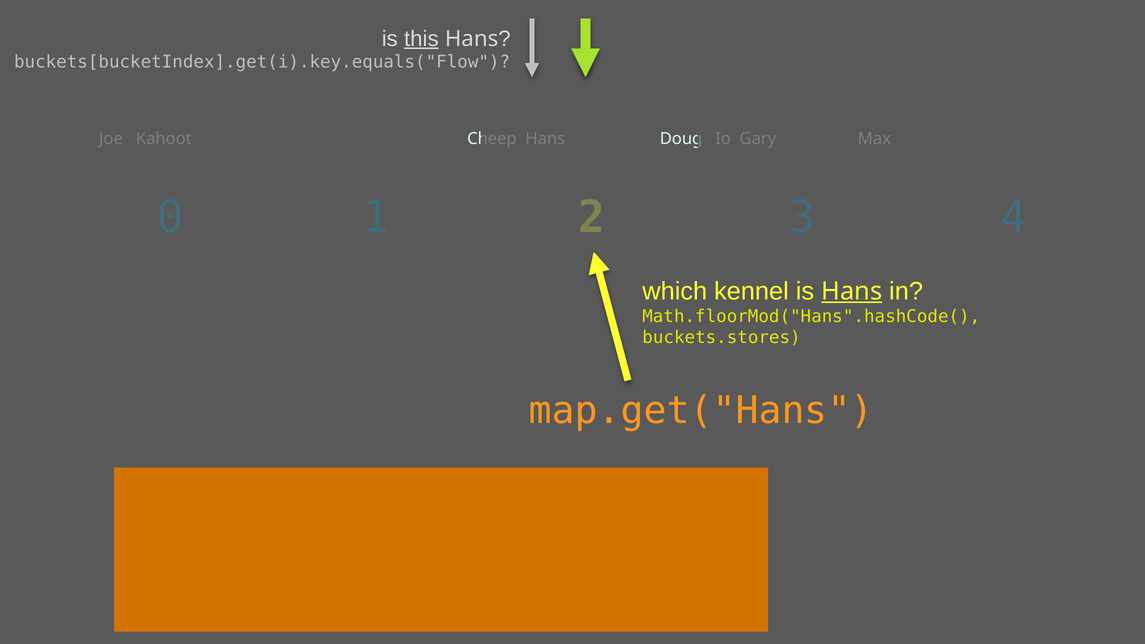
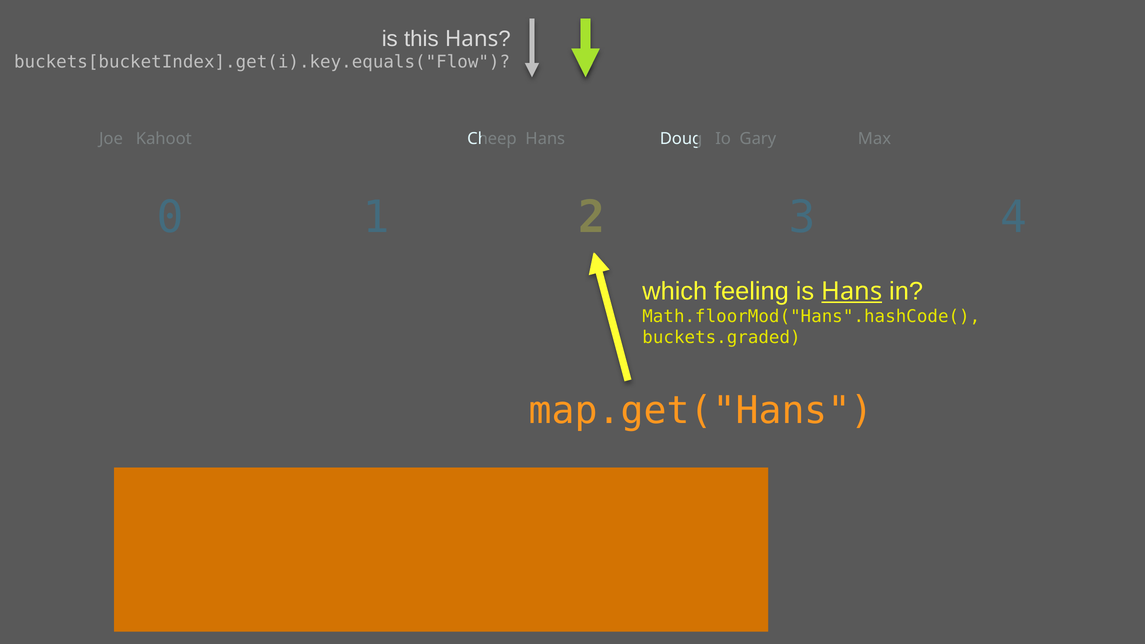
this underline: present -> none (421, 39)
kennel: kennel -> feeling (751, 291)
buckets.stores: buckets.stores -> buckets.graded (722, 337)
